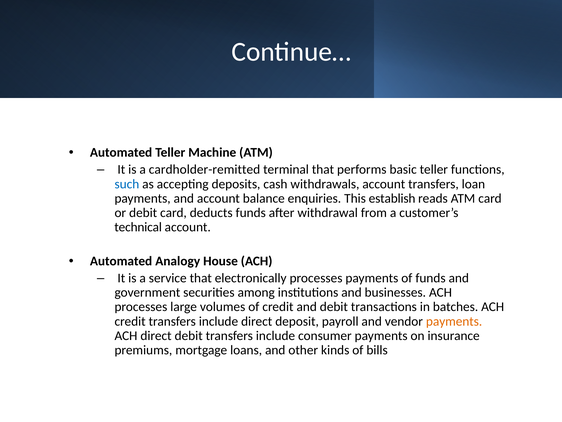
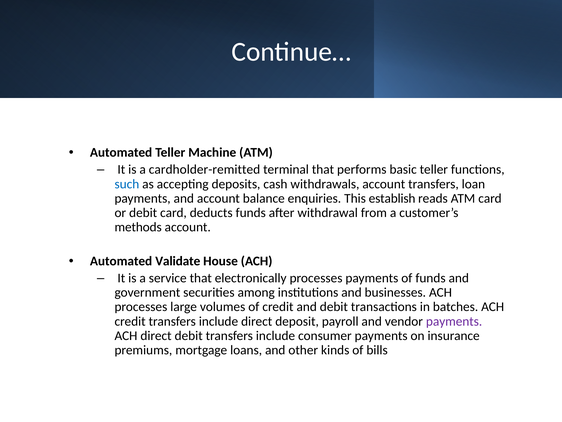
technical: technical -> methods (138, 227)
Analogy: Analogy -> Validate (178, 261)
payments colour: orange -> purple (454, 321)
